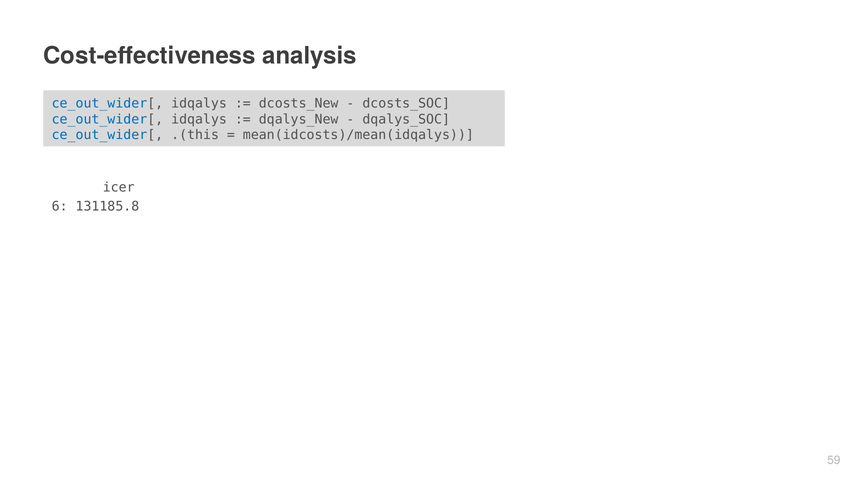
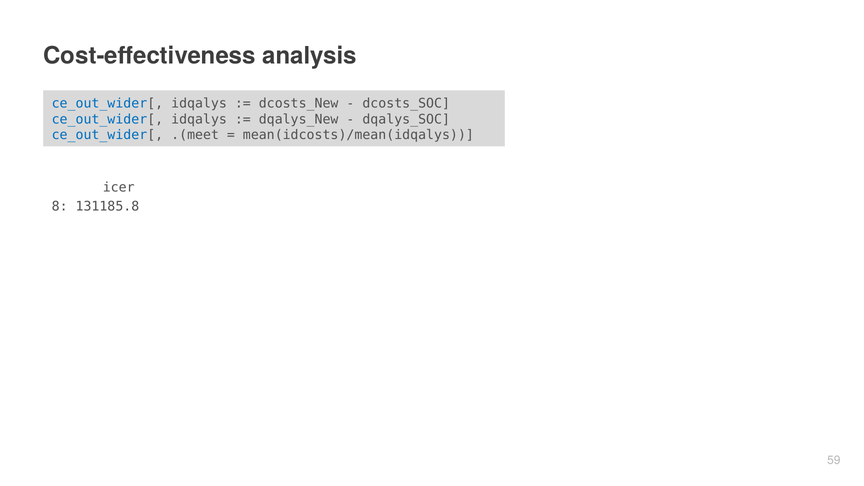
.(this: .(this -> .(meet (195, 135)
6: 6 -> 8 (60, 206)
